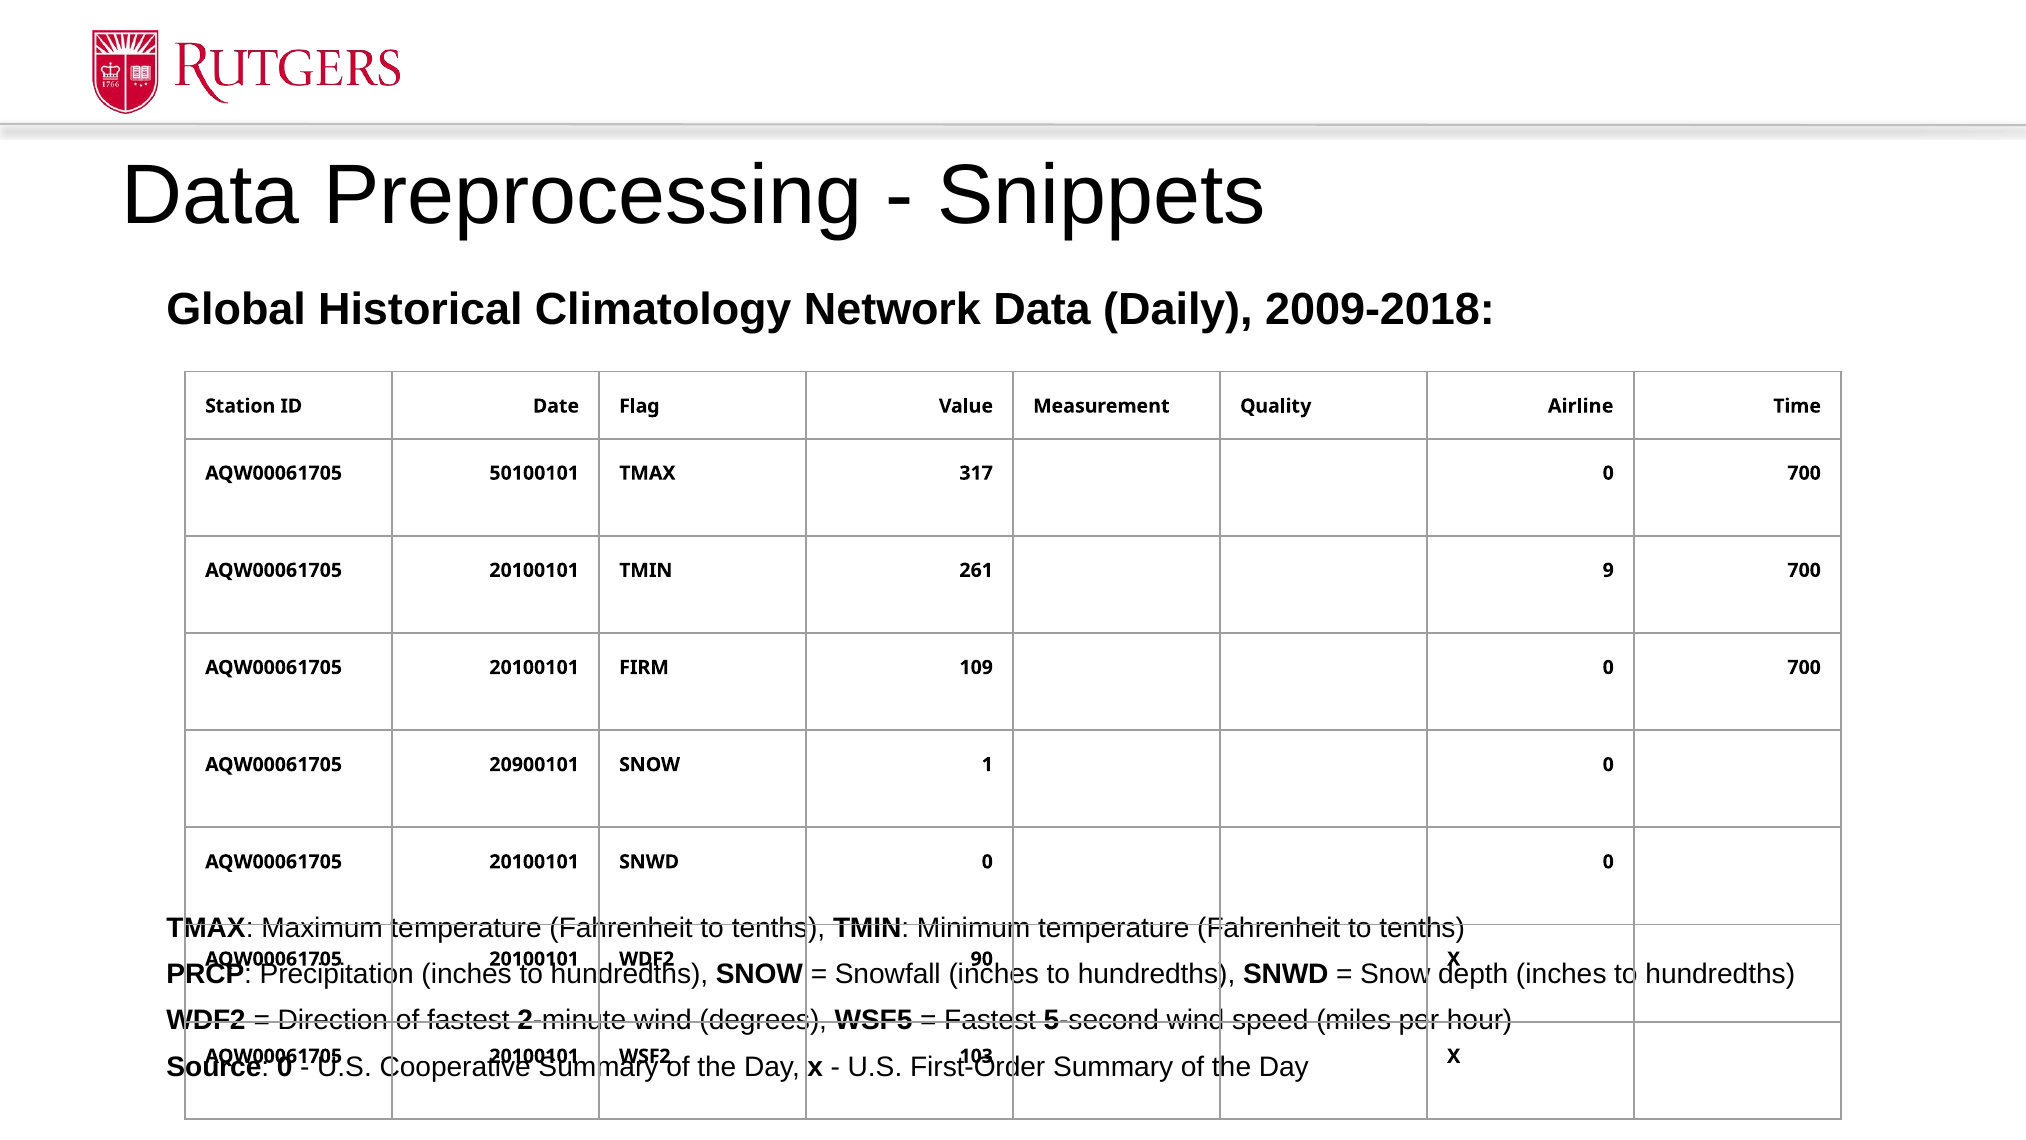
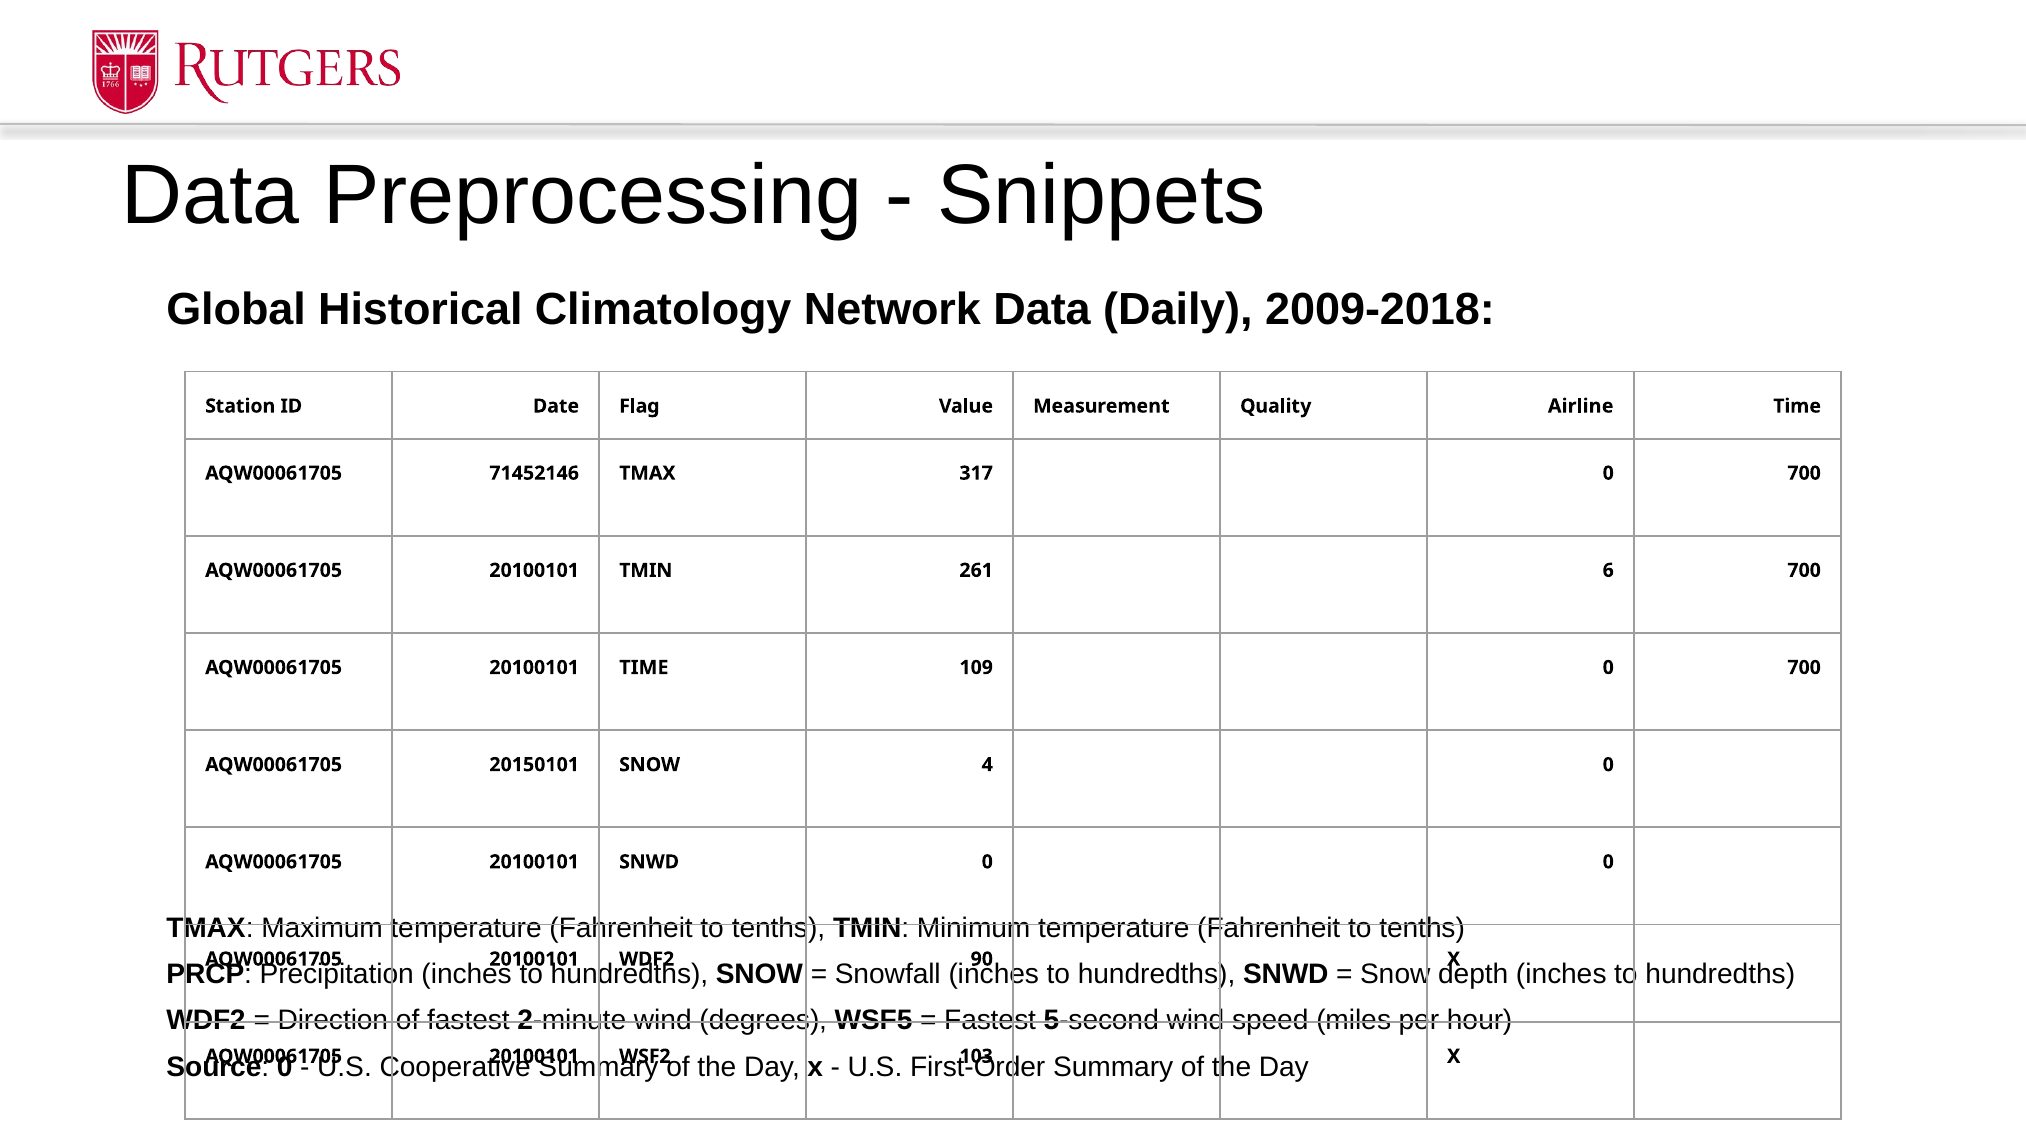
50100101: 50100101 -> 71452146 (534, 473)
9: 9 -> 6 (1608, 570)
20100101 FIRM: FIRM -> TIME (644, 667)
20900101: 20900101 -> 20150101 (534, 764)
1: 1 -> 4 (987, 764)
